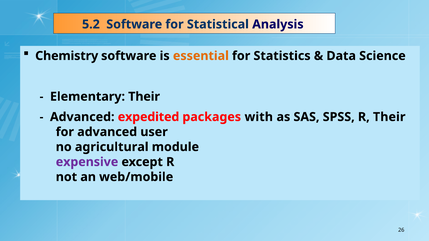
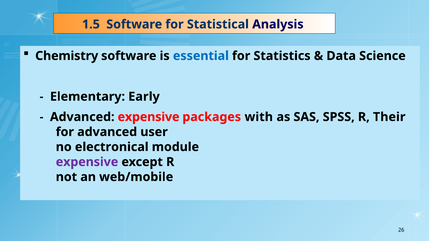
5.2: 5.2 -> 1.5 (91, 24)
essential colour: orange -> blue (201, 56)
Elementary Their: Their -> Early (144, 97)
Advanced expedited: expedited -> expensive (149, 117)
agricultural: agricultural -> electronical (112, 147)
